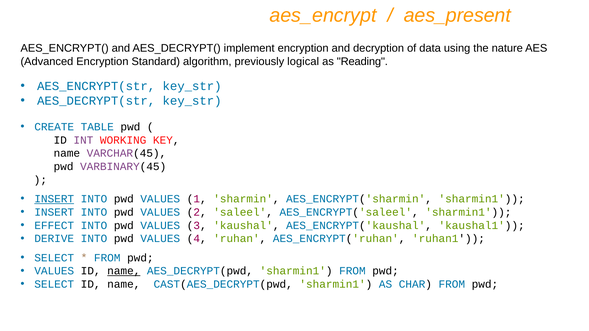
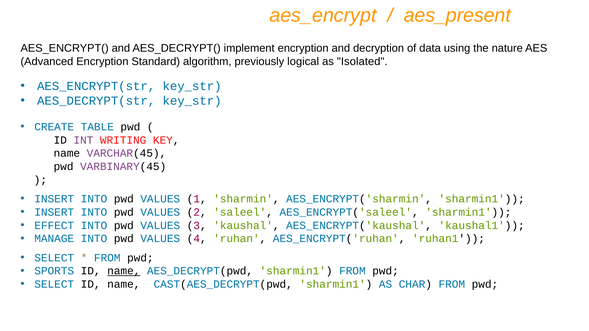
Reading: Reading -> Isolated (362, 62)
WORKING: WORKING -> WRITING (123, 140)
INSERT underline: present -> none (54, 199)
DERIVE: DERIVE -> MANAGE (54, 239)
VALUES: VALUES -> SPORTS (54, 271)
